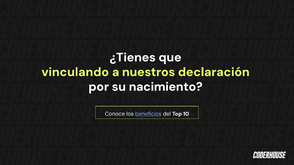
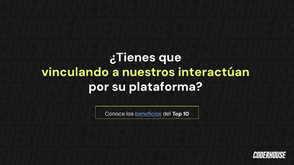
declaración: declaración -> interactúan (214, 72)
nacimiento: nacimiento -> plataforma (166, 87)
